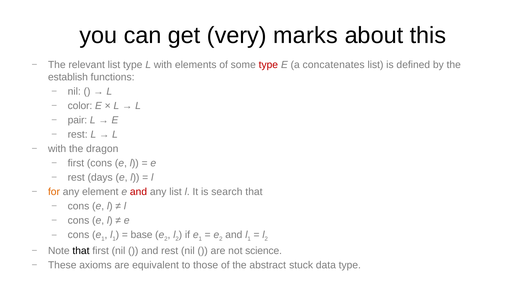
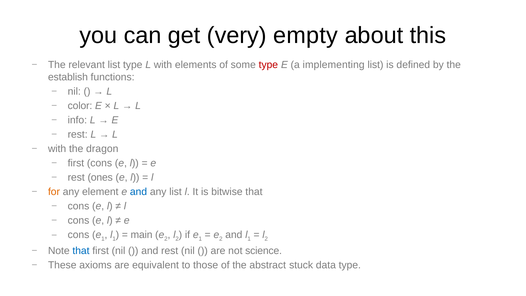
marks: marks -> empty (306, 35)
concatenates: concatenates -> implementing (334, 65)
pair: pair -> info (77, 120)
days: days -> ones (100, 177)
and colour: red -> blue (139, 192)
search: search -> bitwise (227, 192)
base: base -> main (142, 235)
that colour: black -> blue (81, 251)
